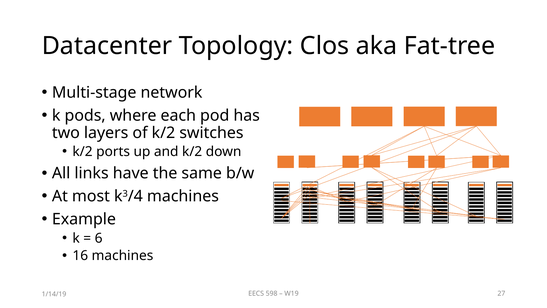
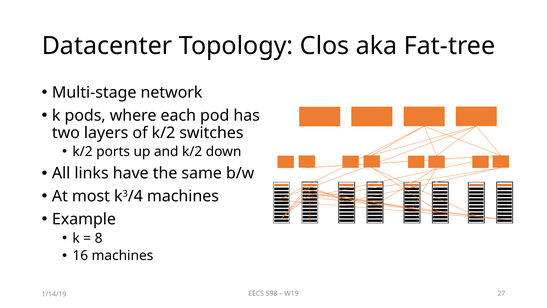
6: 6 -> 8 (99, 238)
